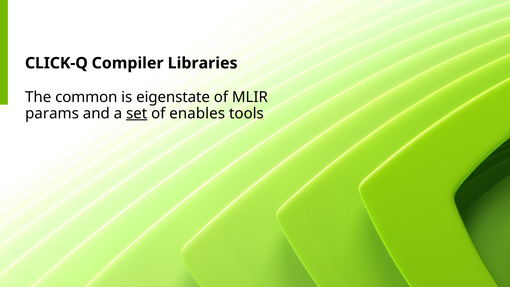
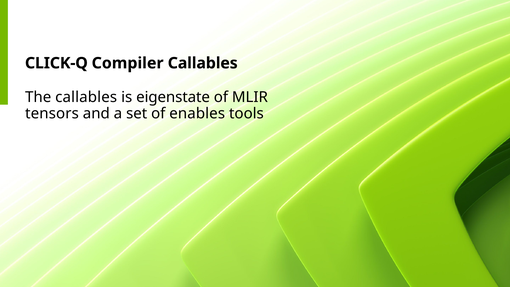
Compiler Libraries: Libraries -> Callables (203, 63)
The common: common -> callables (86, 97)
params: params -> tensors (52, 113)
set underline: present -> none (137, 113)
